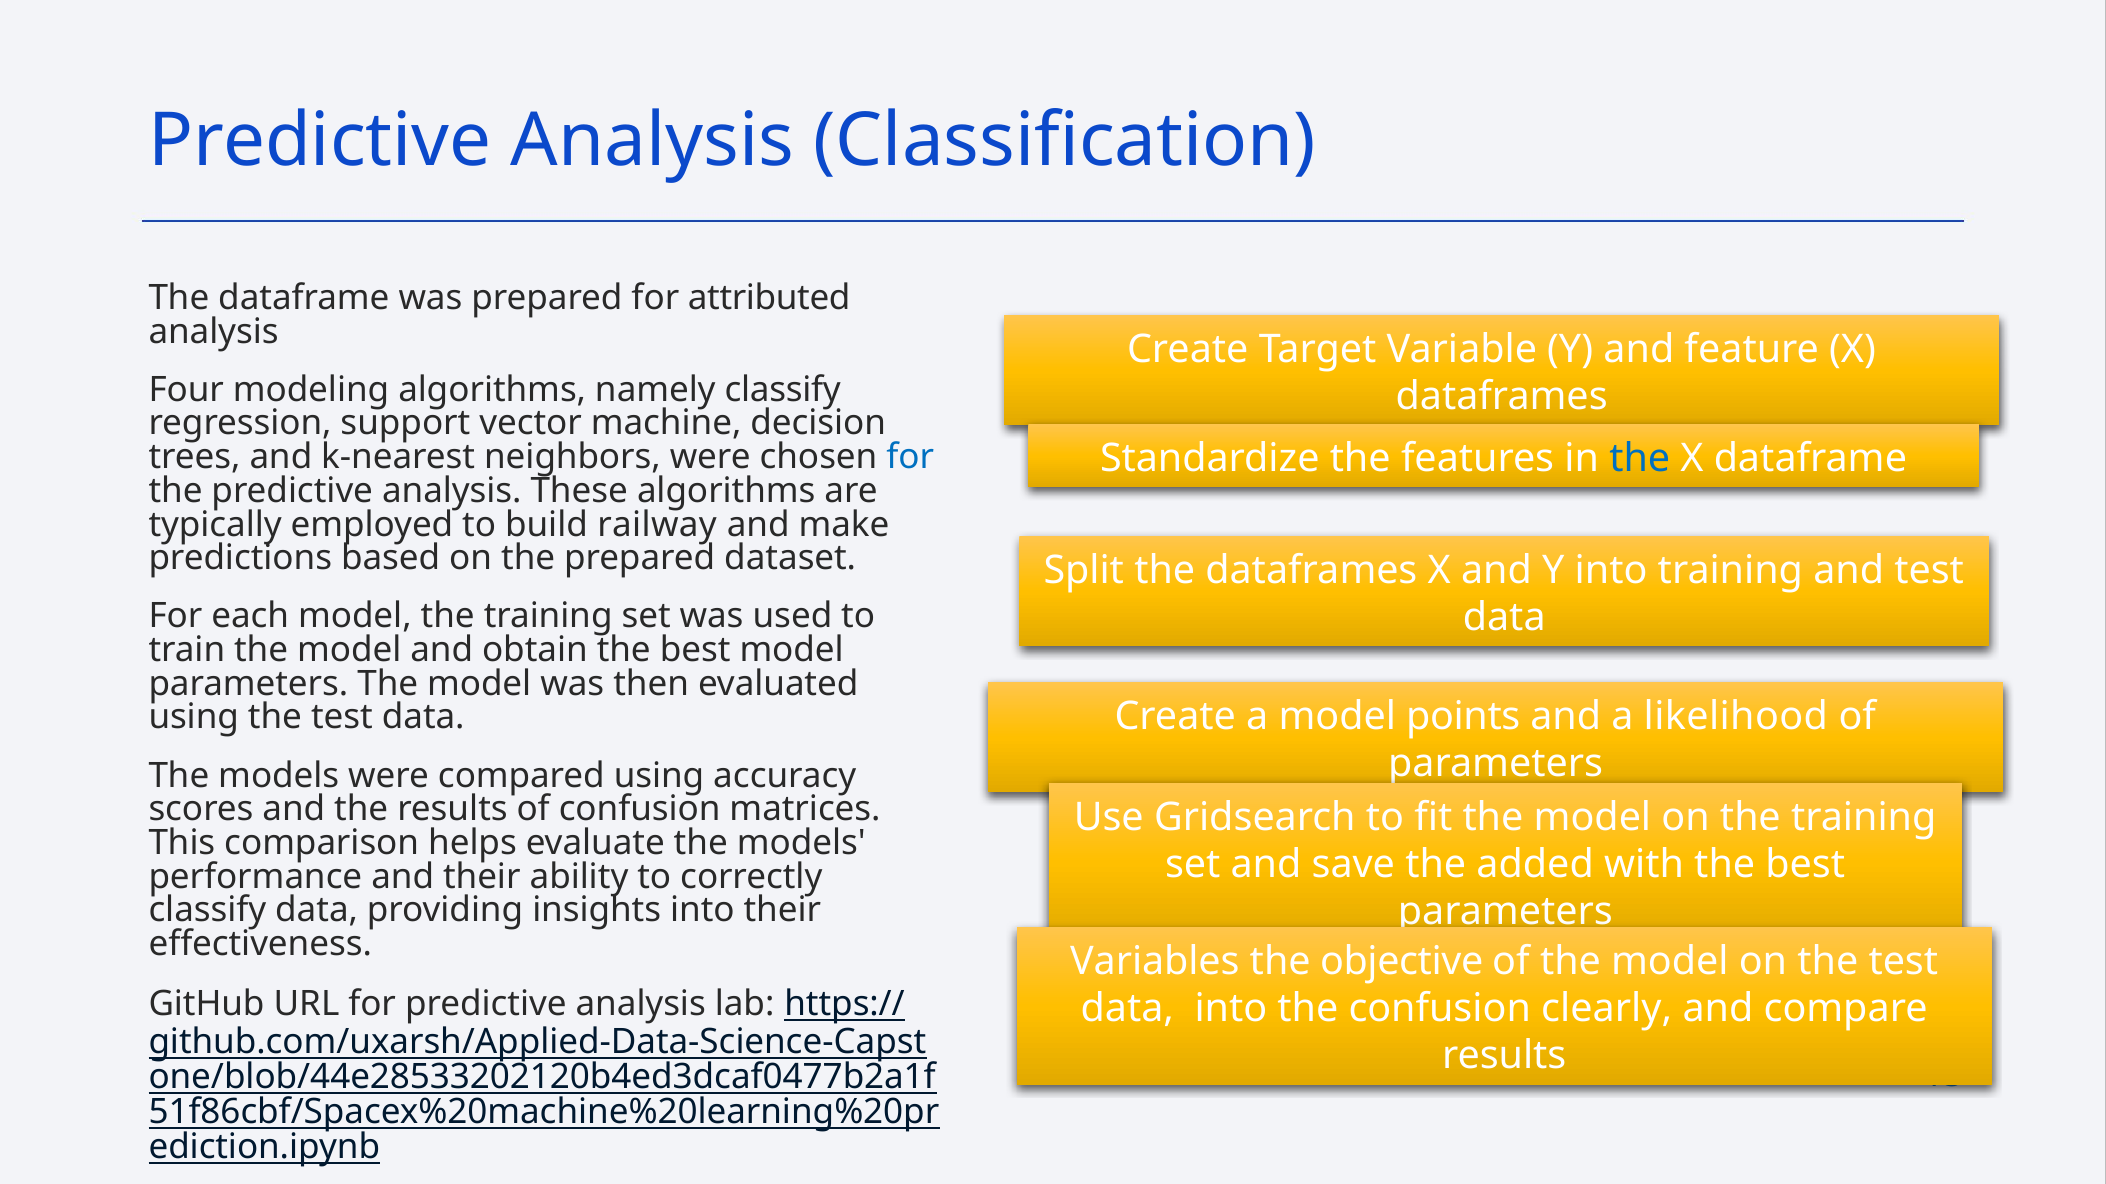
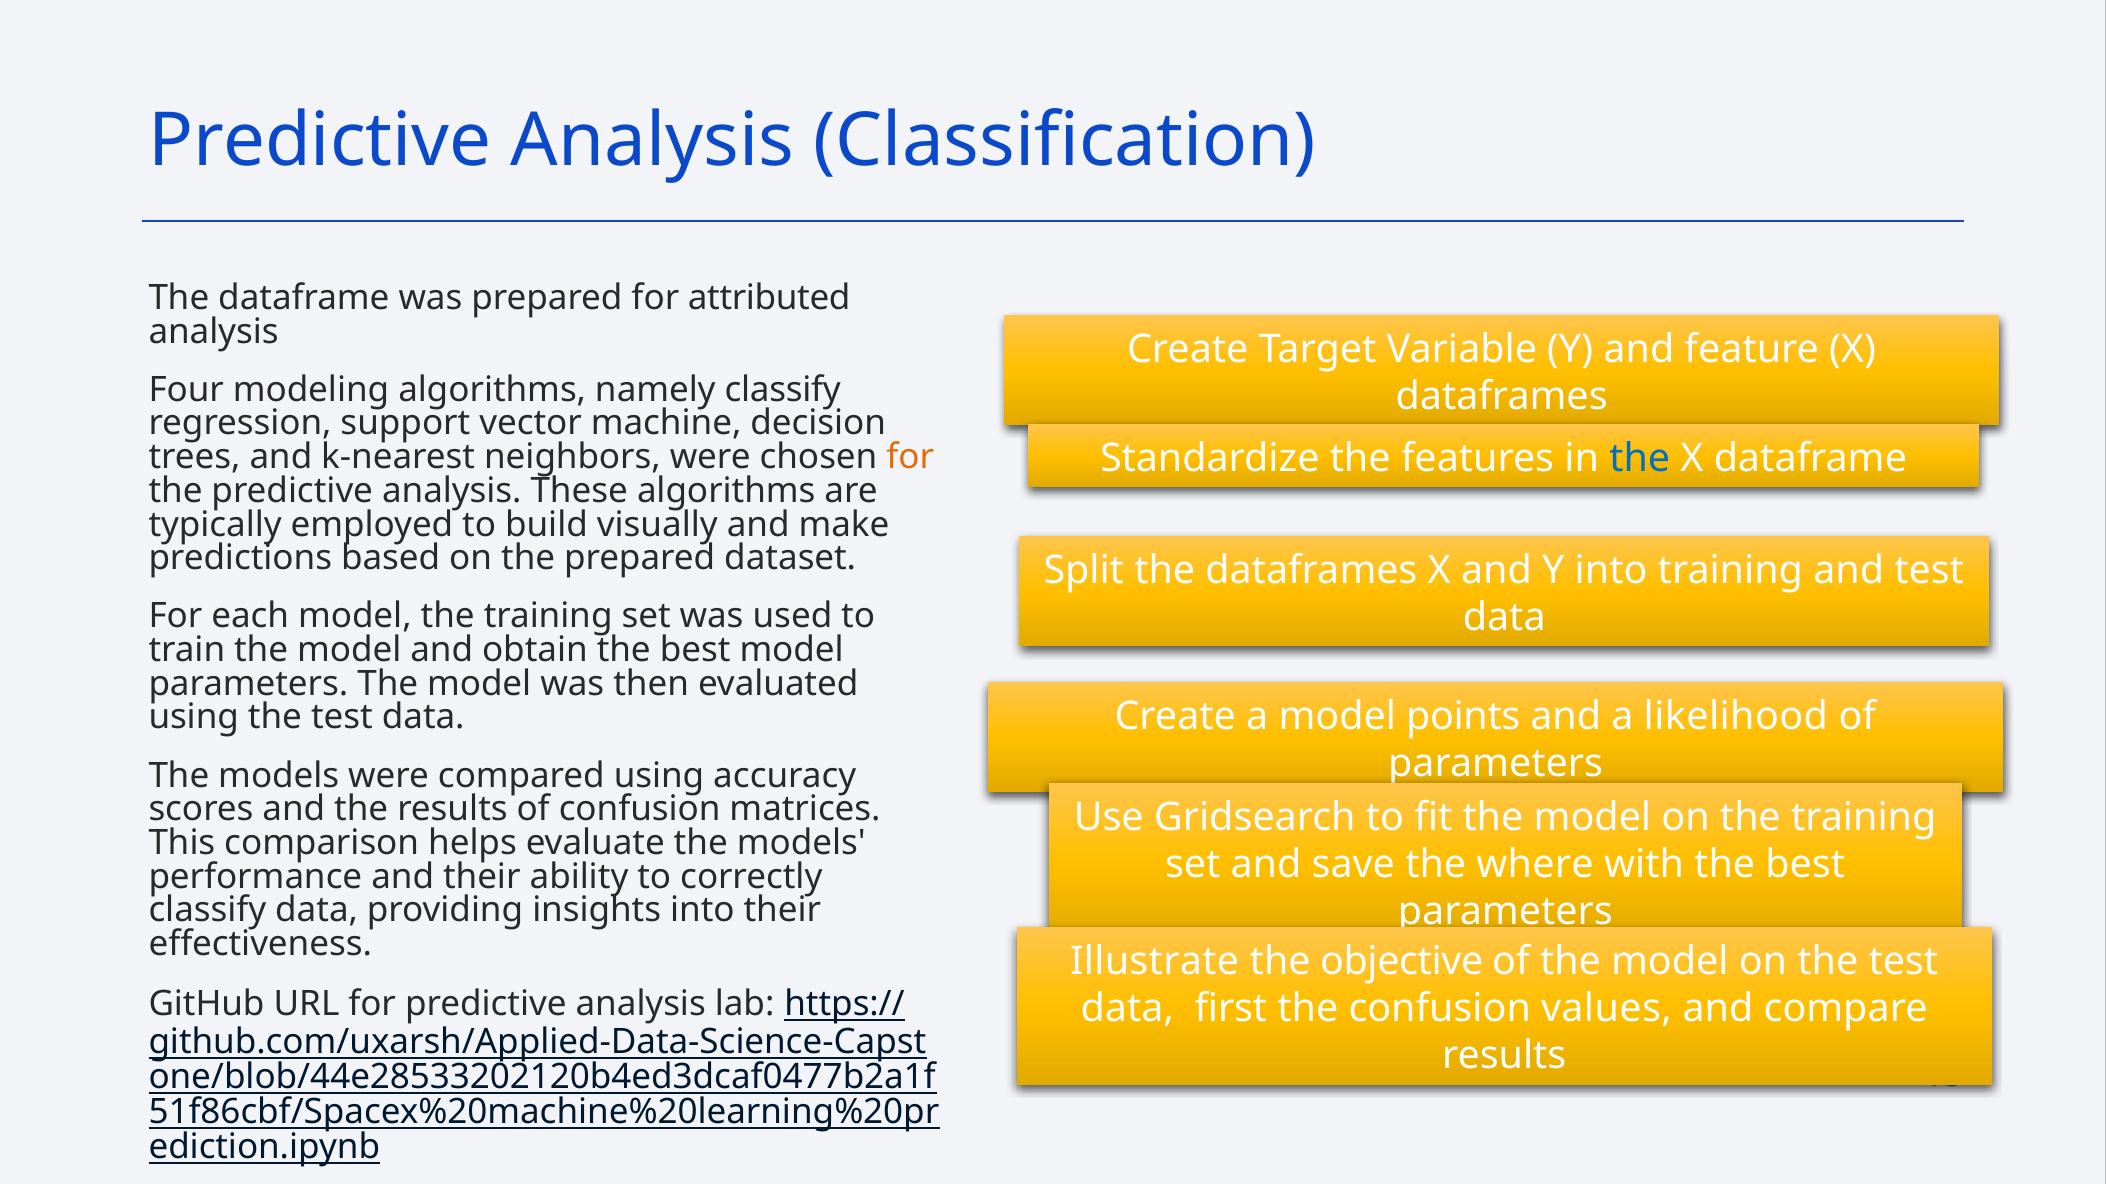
for colour: blue -> orange (910, 457)
railway: railway -> visually (657, 525)
added: added -> where (1535, 865)
Variables: Variables -> Illustrate (1155, 962)
data into: into -> first (1231, 1009)
clearly: clearly -> values (1606, 1009)
